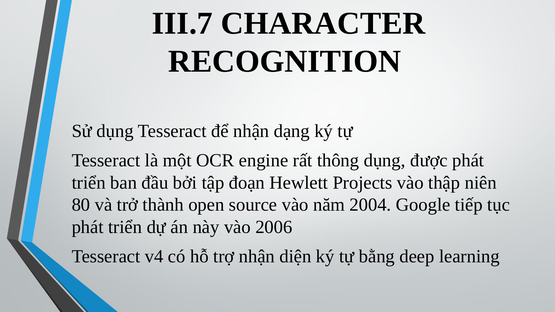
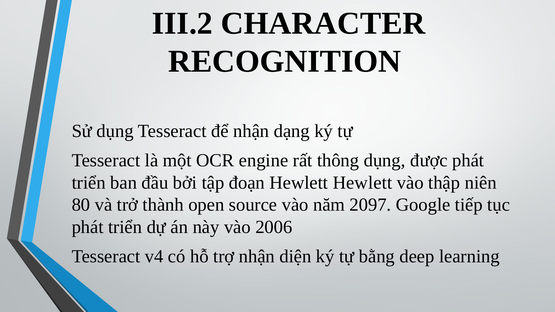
III.7: III.7 -> III.2 (182, 23)
Hewlett Projects: Projects -> Hewlett (362, 183)
2004: 2004 -> 2097 (370, 205)
